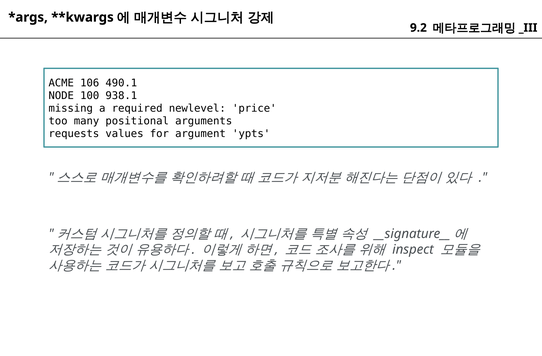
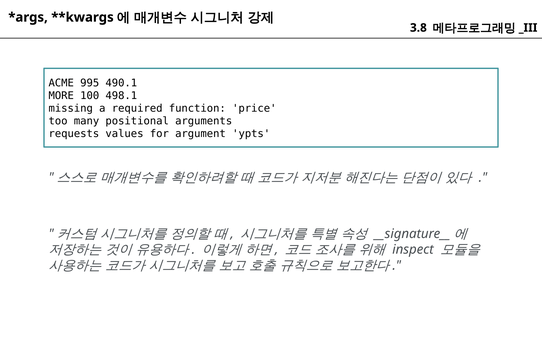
9.2: 9.2 -> 3.8 (418, 28)
106: 106 -> 995 (90, 83)
NODE: NODE -> MORE (61, 96)
938.1: 938.1 -> 498.1 (121, 96)
newlevel: newlevel -> function (197, 108)
